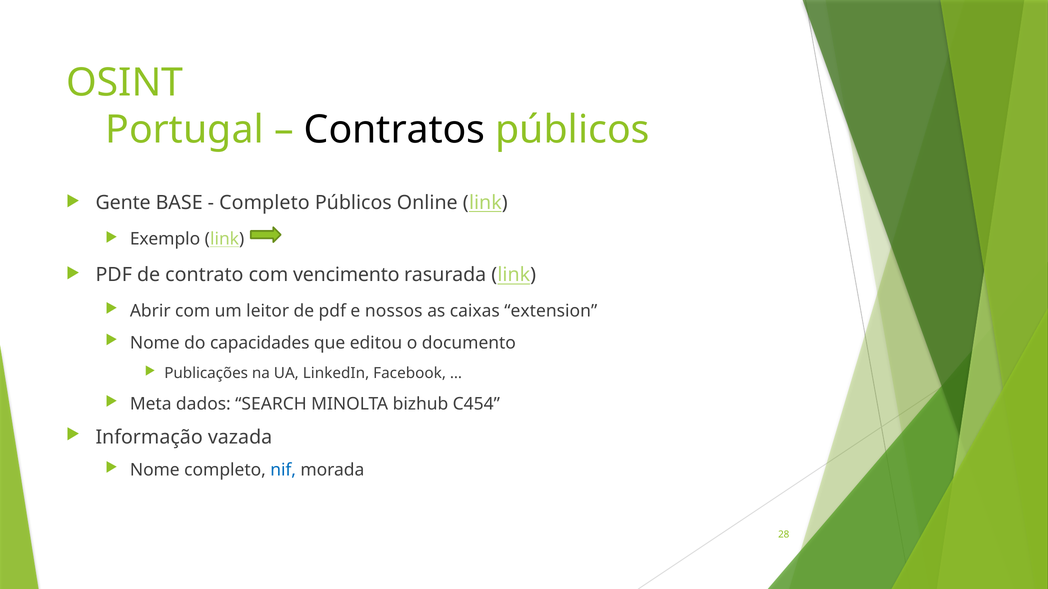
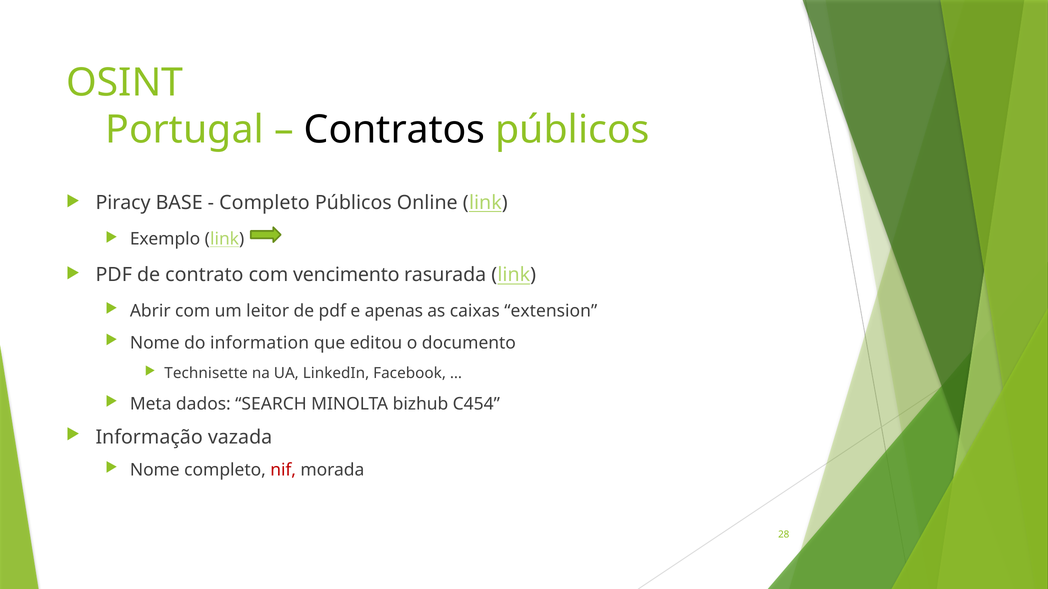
Gente: Gente -> Piracy (123, 203)
nossos: nossos -> apenas (394, 311)
capacidades: capacidades -> information (260, 343)
Publicações: Publicações -> Technisette (206, 374)
nif colour: blue -> red (283, 471)
